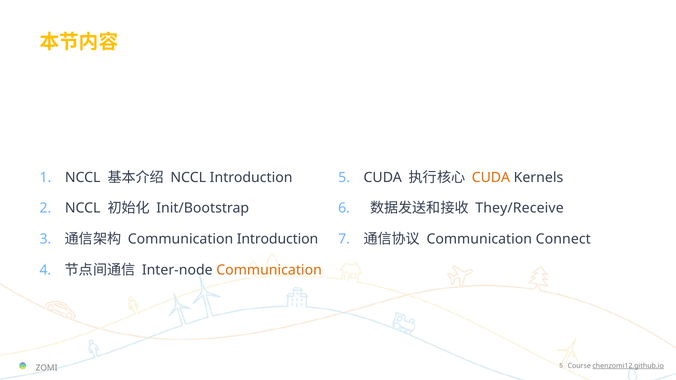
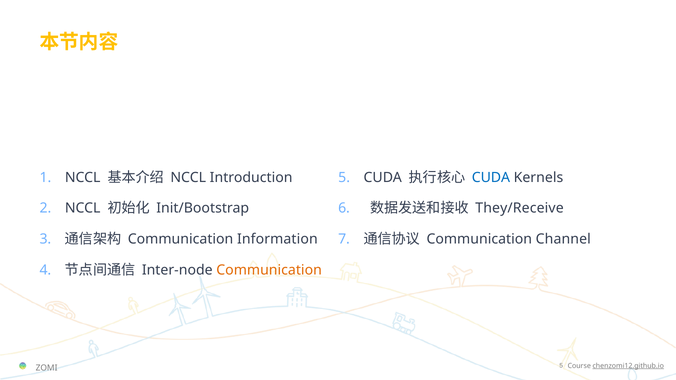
CUDA colour: orange -> blue (491, 177)
Communication Introduction: Introduction -> Information (277, 239)
Connect: Connect -> Channel (563, 239)
